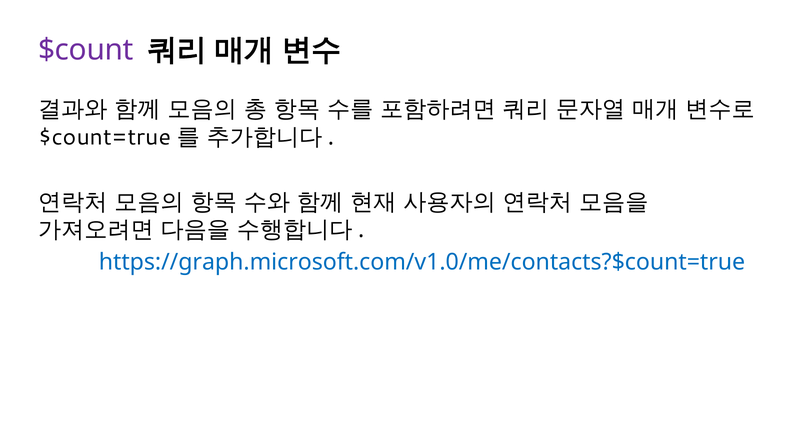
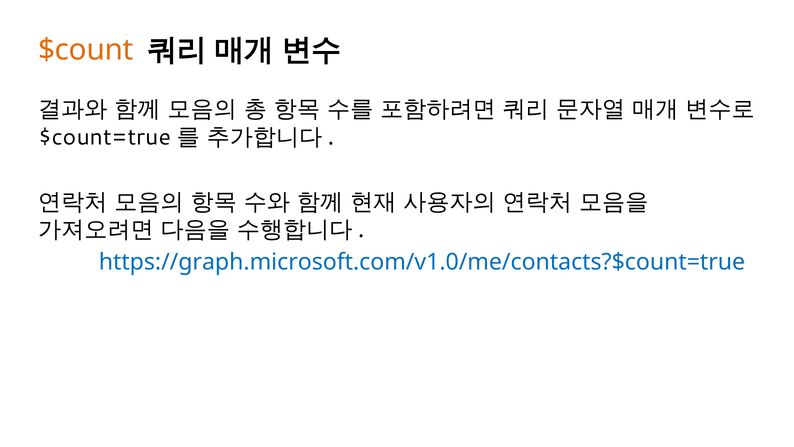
$count colour: purple -> orange (86, 50)
